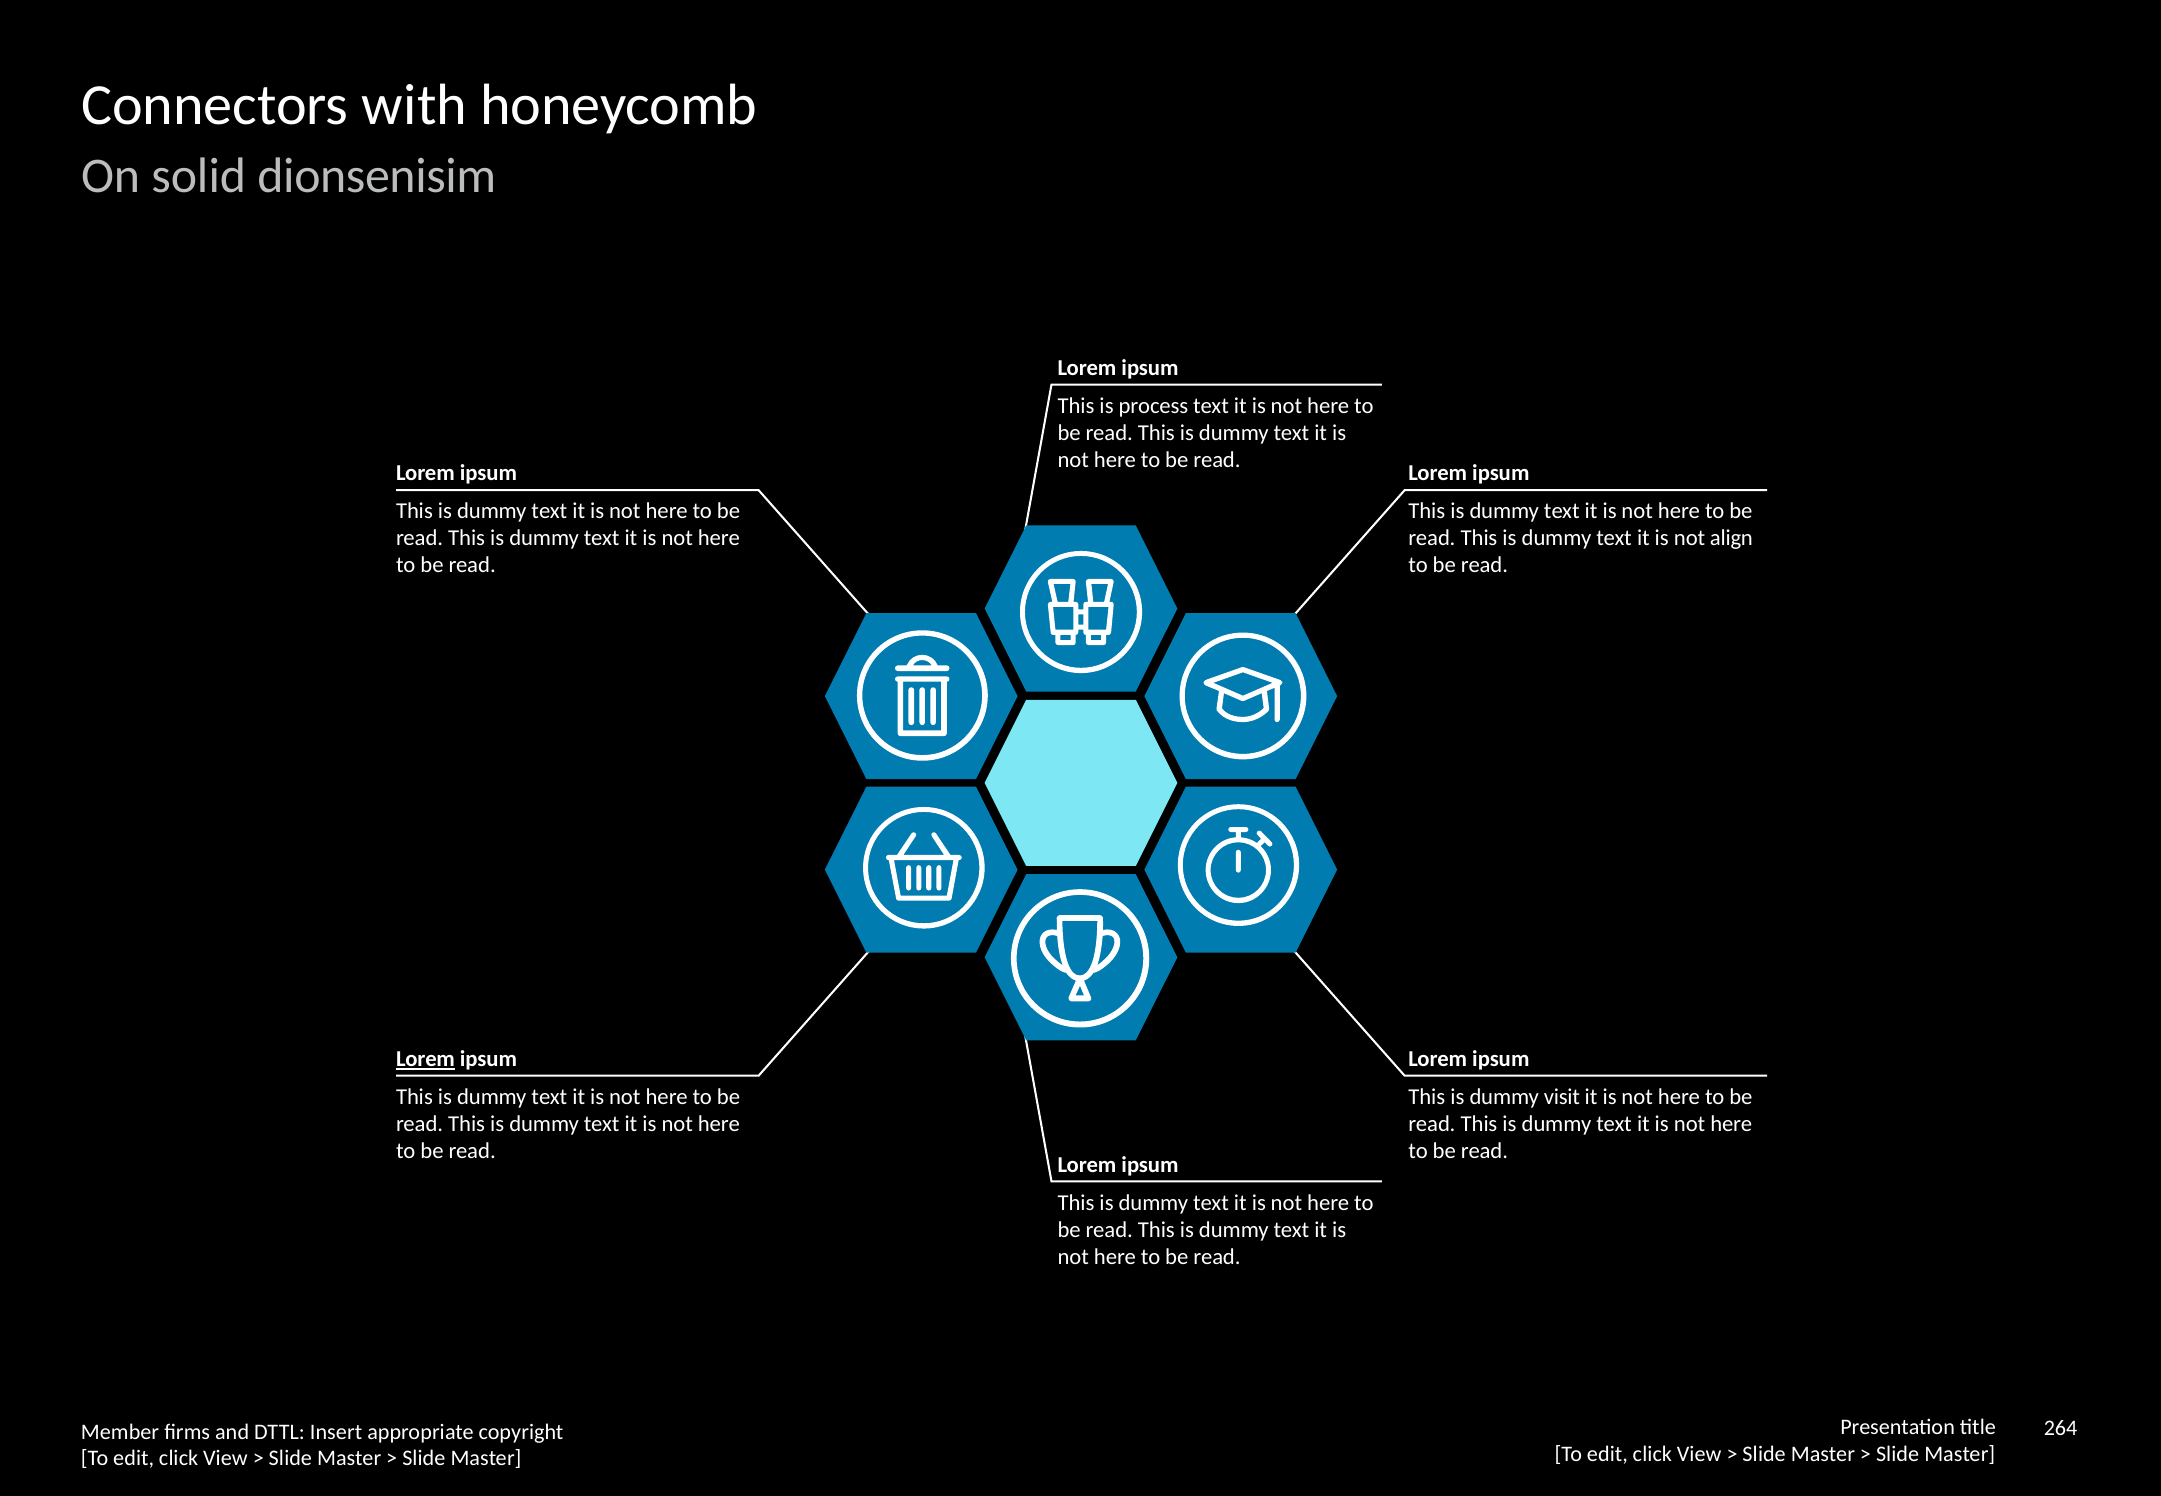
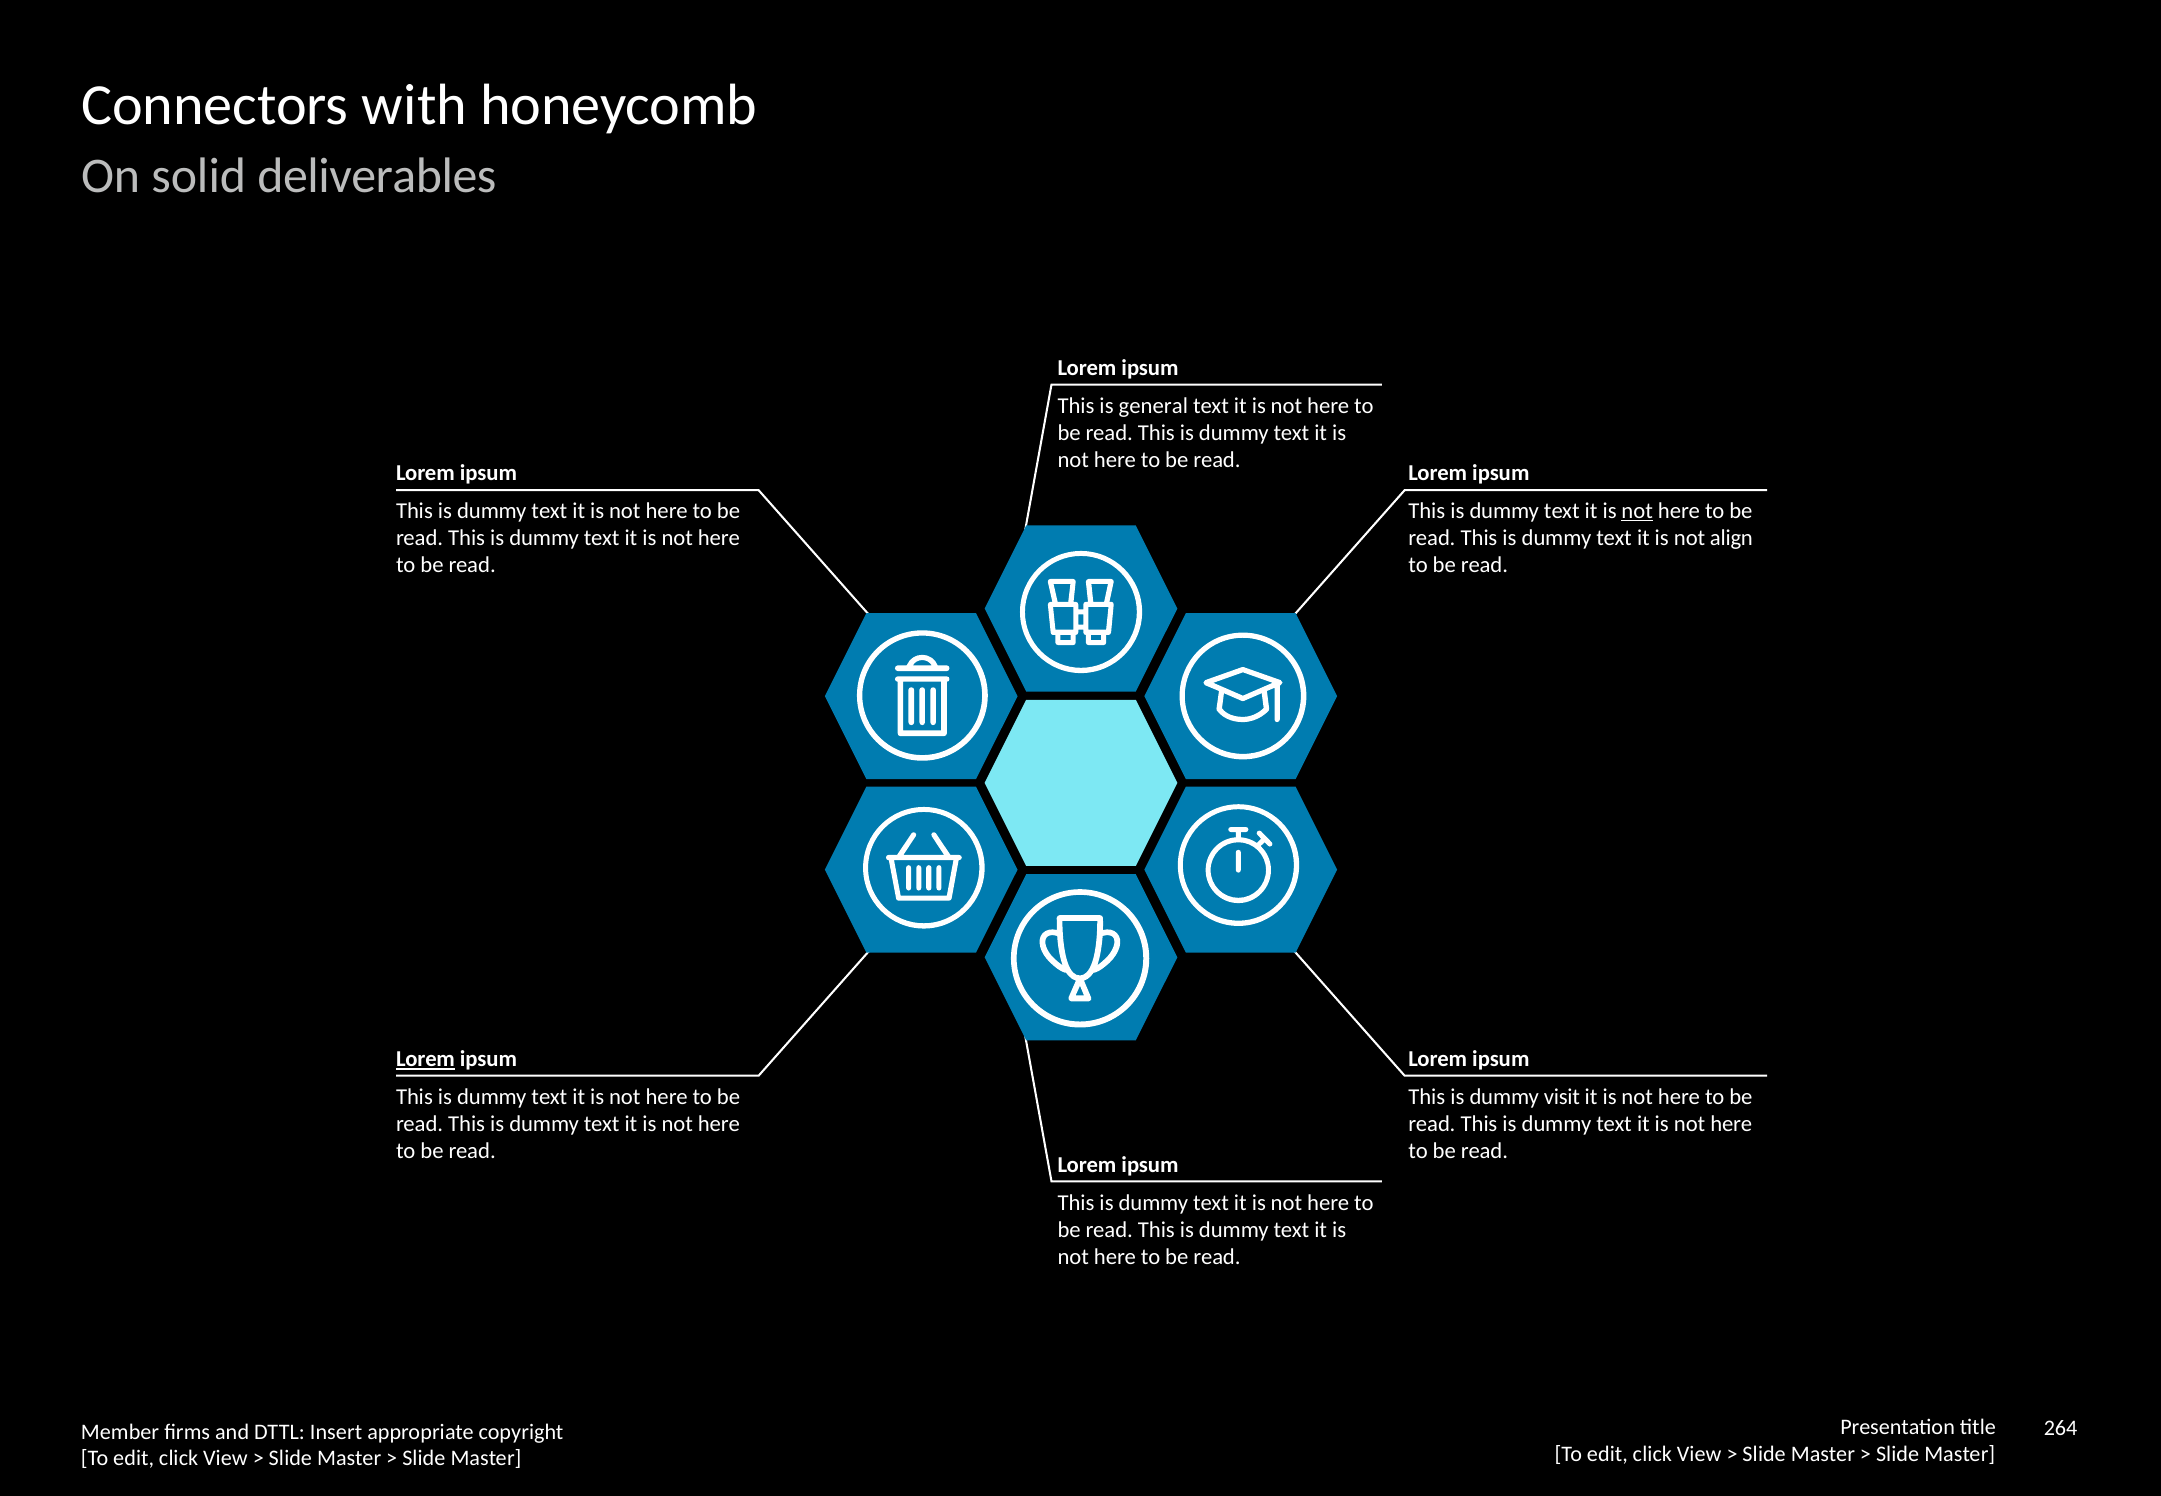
dionsenisim: dionsenisim -> deliverables (377, 176)
process: process -> general (1153, 406)
not underline: none -> present (1637, 511)
